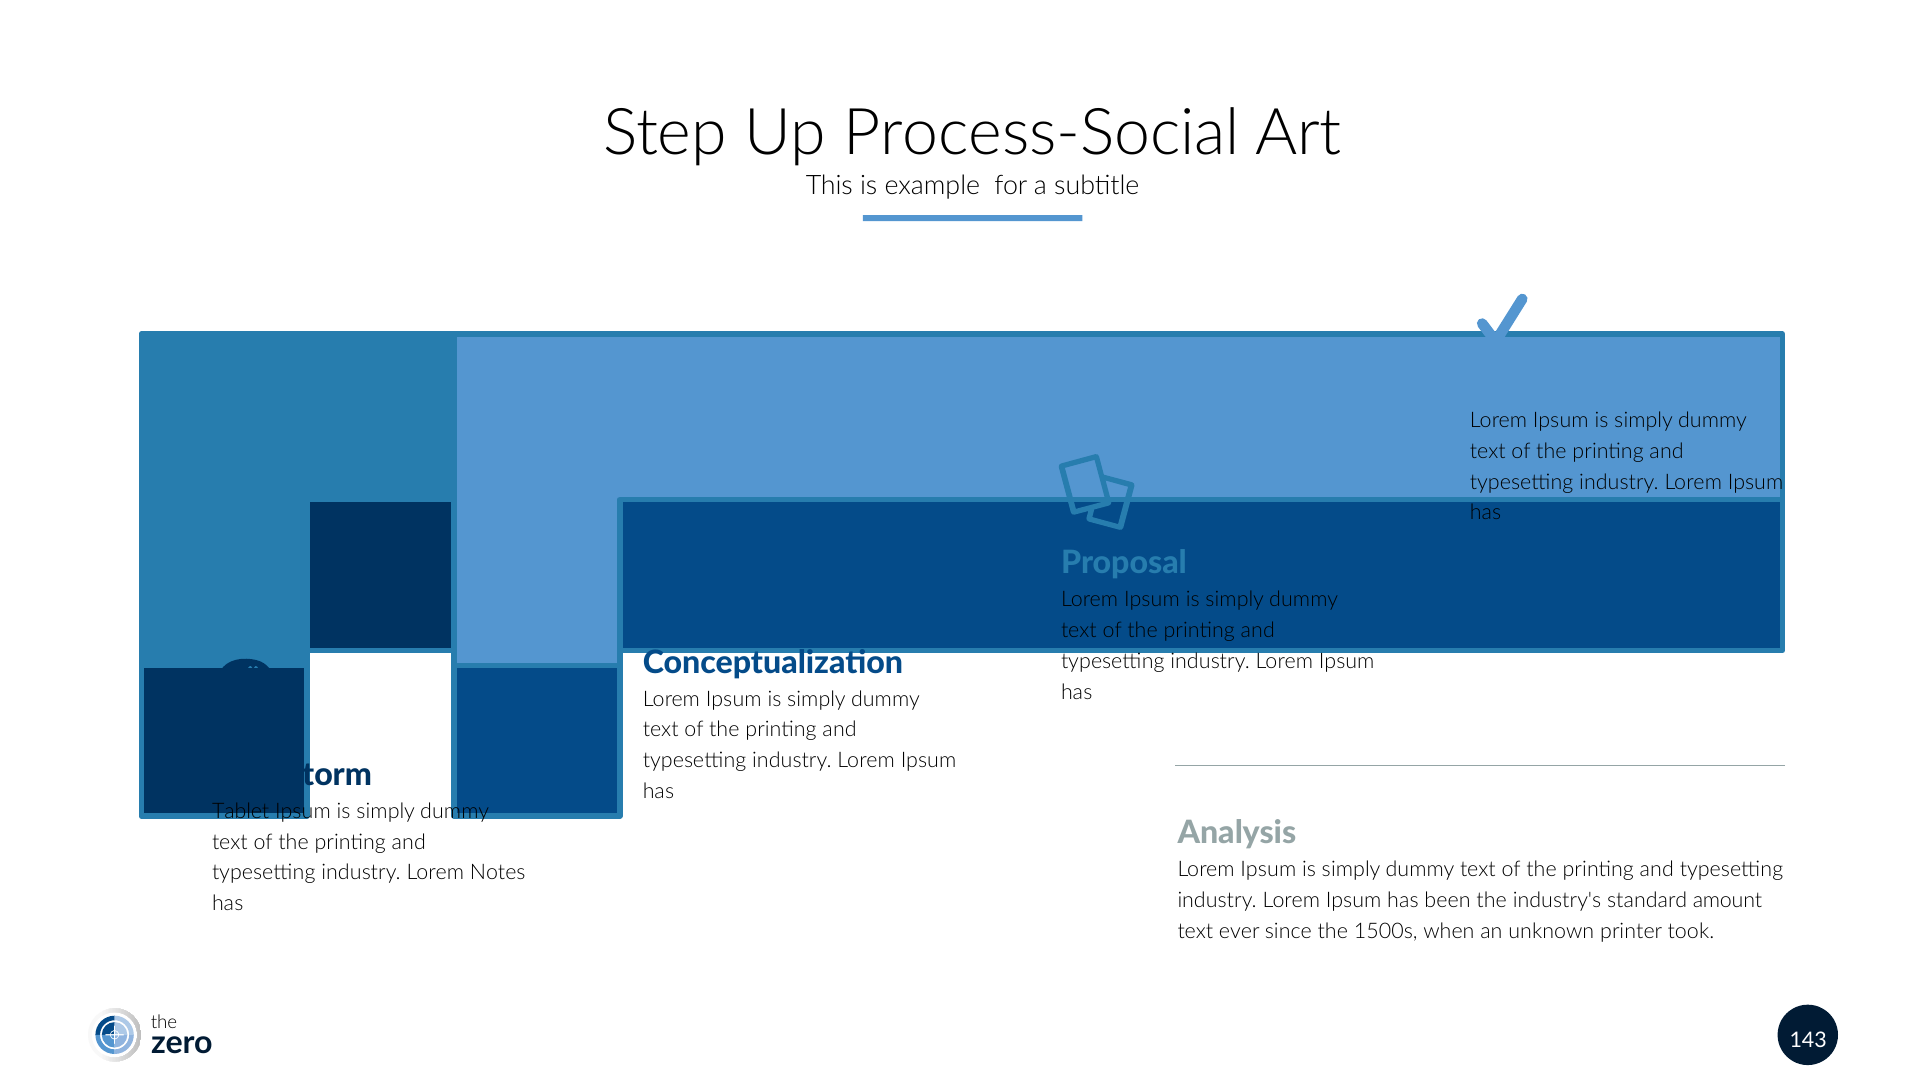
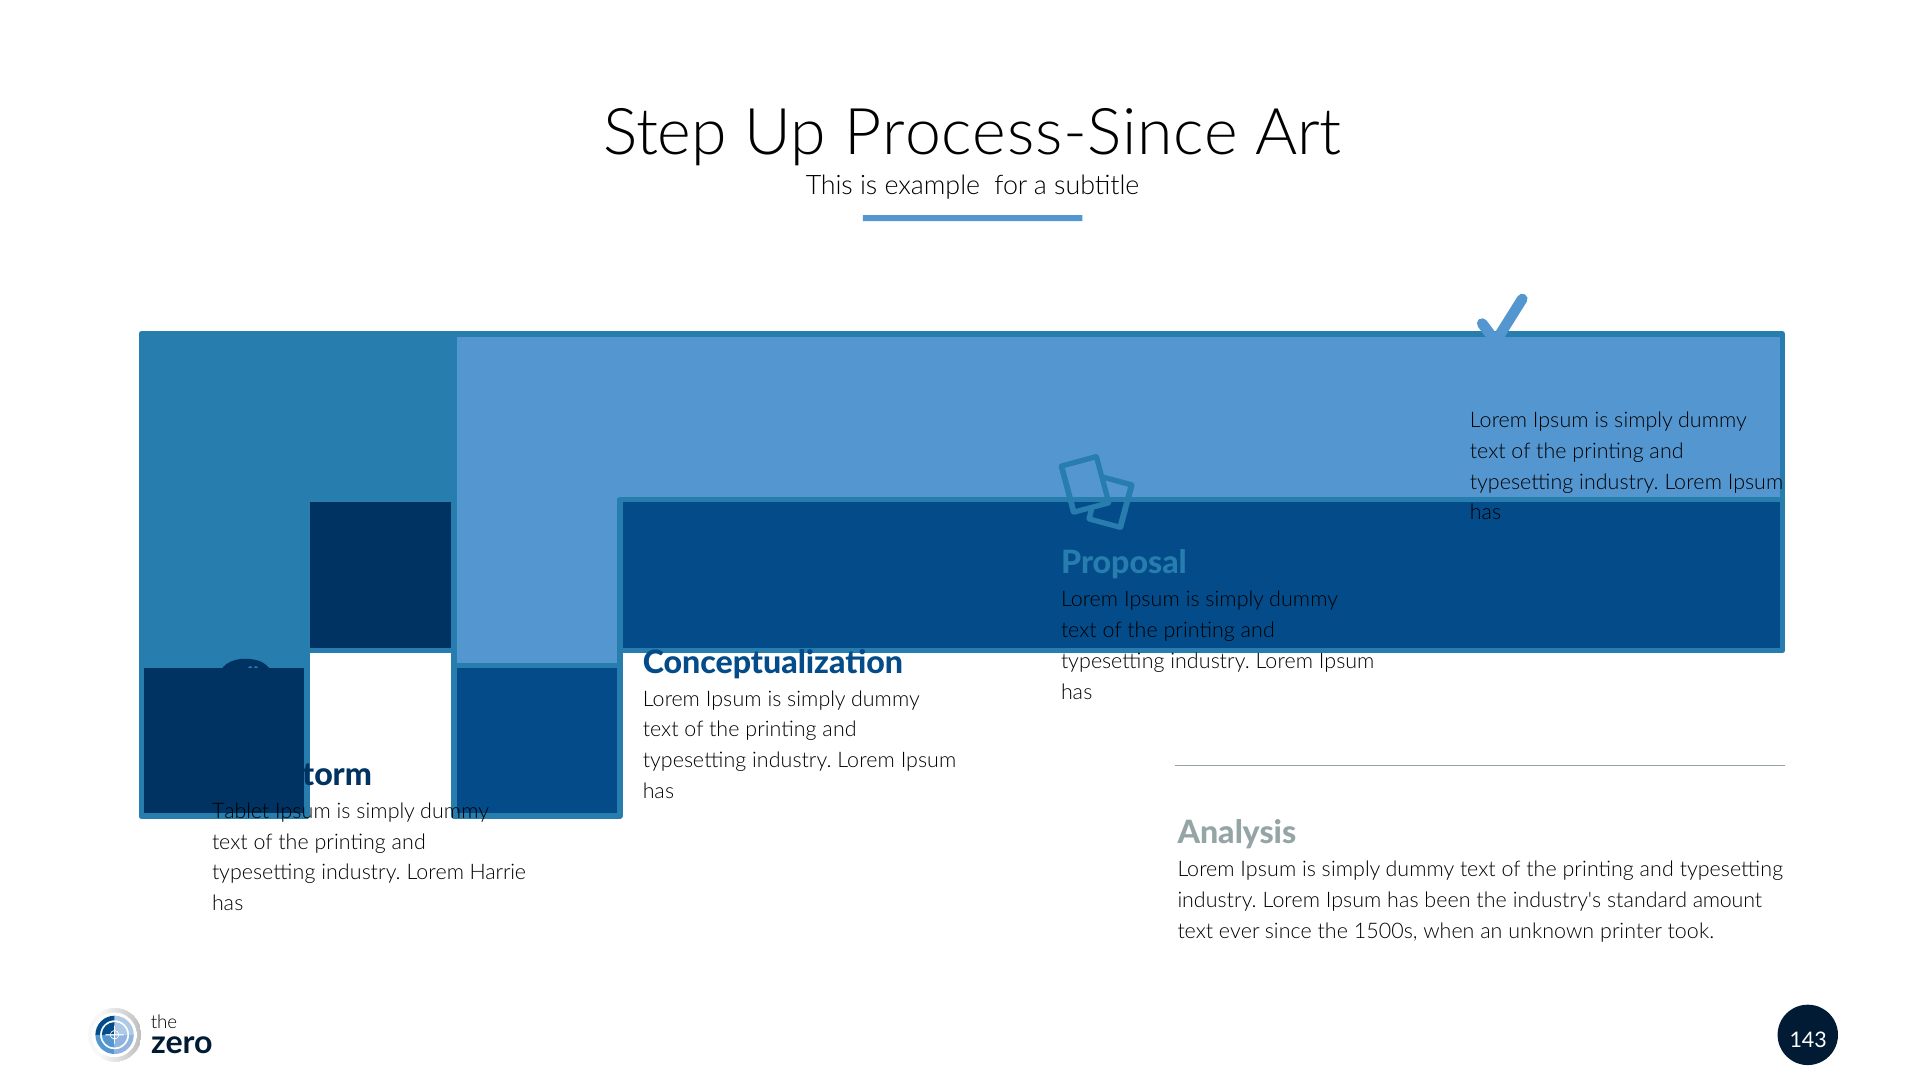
Process-Social: Process-Social -> Process-Since (1041, 134)
Notes: Notes -> Harrie (498, 873)
